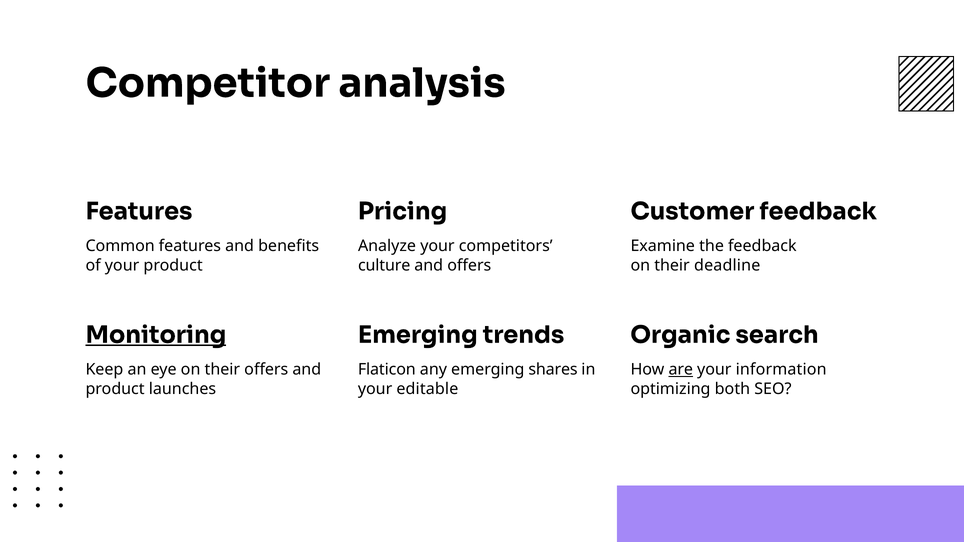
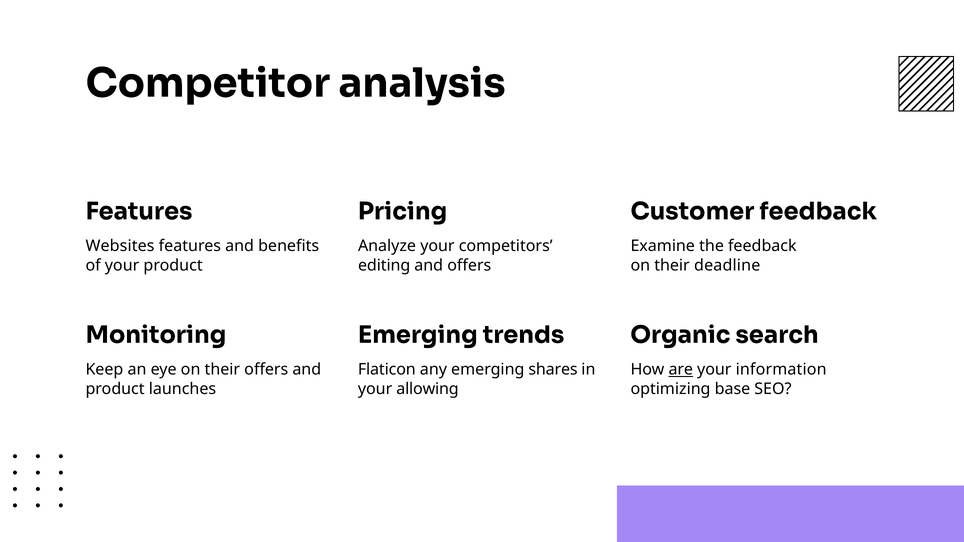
Common: Common -> Websites (120, 246)
culture: culture -> editing (384, 266)
Monitoring underline: present -> none (156, 335)
editable: editable -> allowing (428, 389)
both: both -> base (732, 389)
